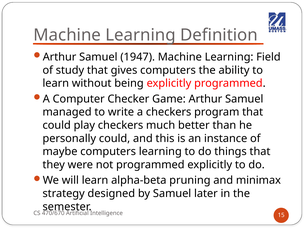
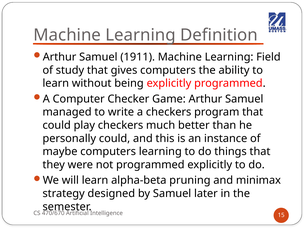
1947: 1947 -> 1911 (138, 57)
